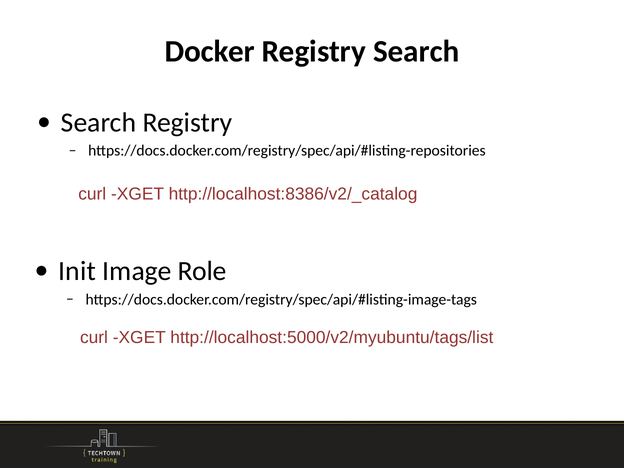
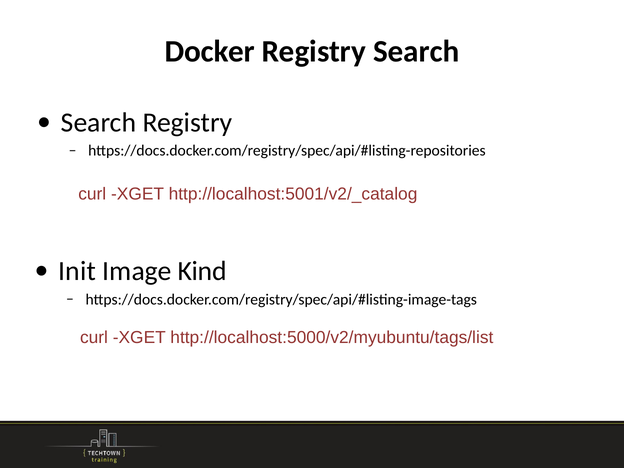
http://localhost:8386/v2/_catalog: http://localhost:8386/v2/_catalog -> http://localhost:5001/v2/_catalog (293, 194)
Role: Role -> Kind (202, 271)
